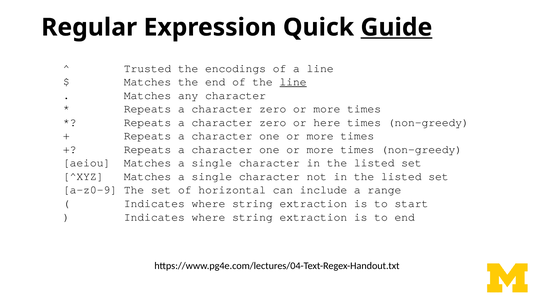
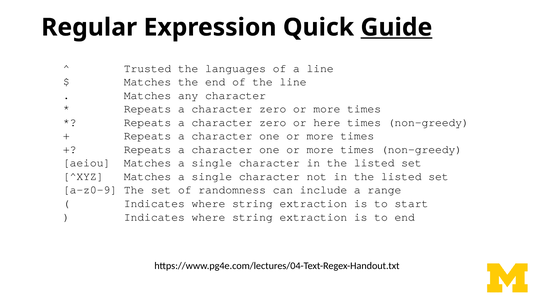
encodings: encodings -> languages (236, 68)
line underline: present -> none (293, 82)
horizontal: horizontal -> randomness (232, 190)
